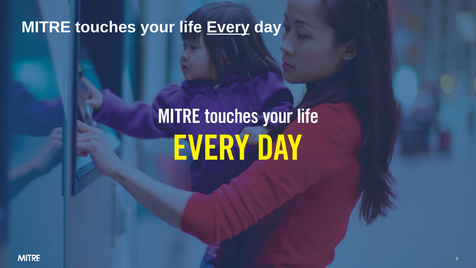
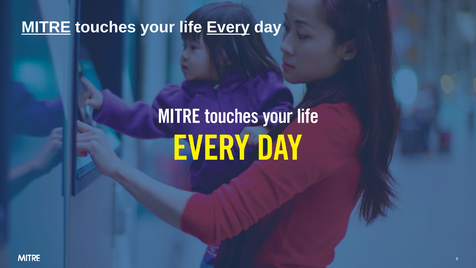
MITRE underline: none -> present (46, 27)
